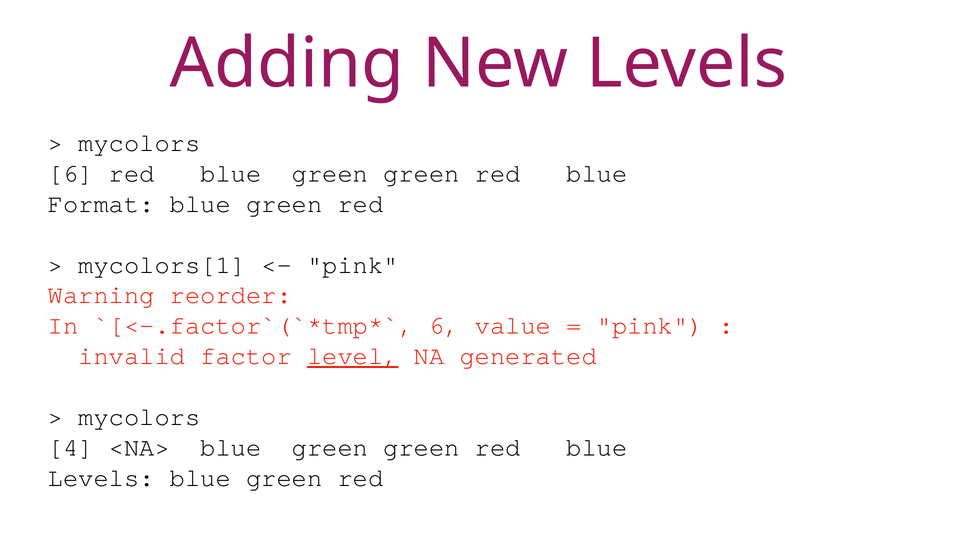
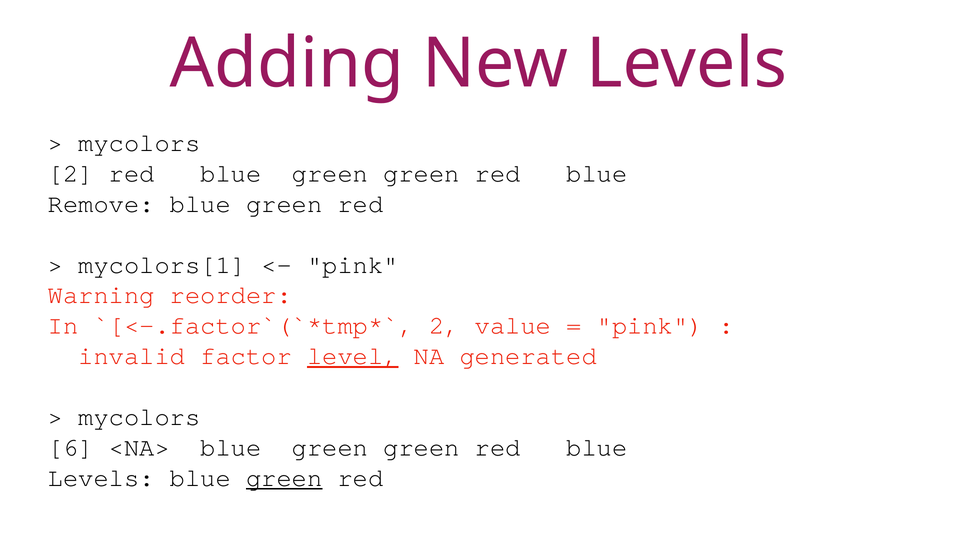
6: 6 -> 2 (71, 173)
Format: Format -> Remove (101, 204)
6: 6 -> 2 (444, 326)
4: 4 -> 6 (71, 448)
green underline: none -> present (284, 478)
